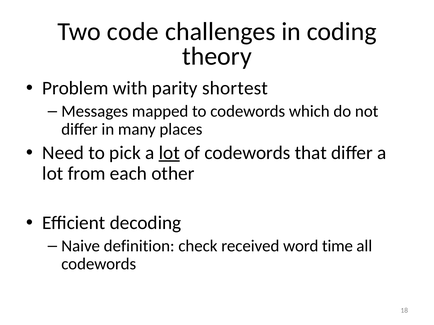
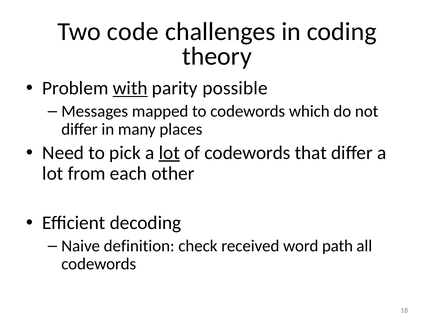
with underline: none -> present (130, 88)
shortest: shortest -> possible (235, 88)
time: time -> path (337, 246)
